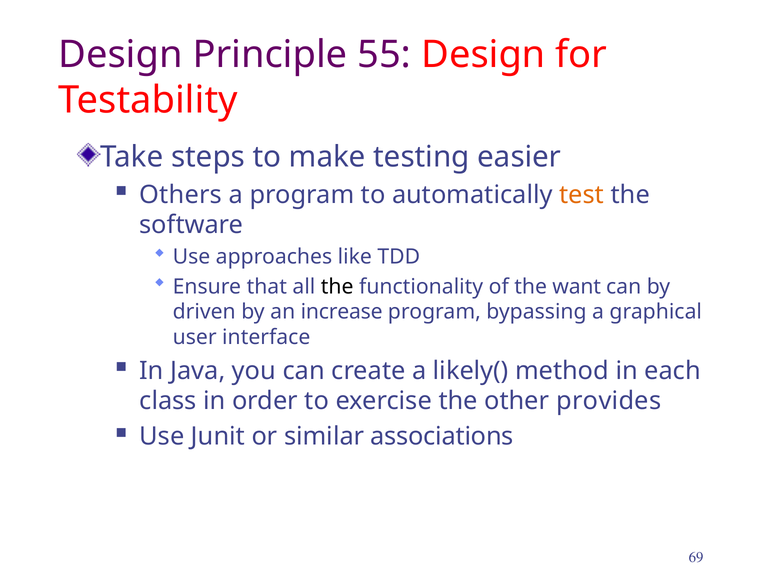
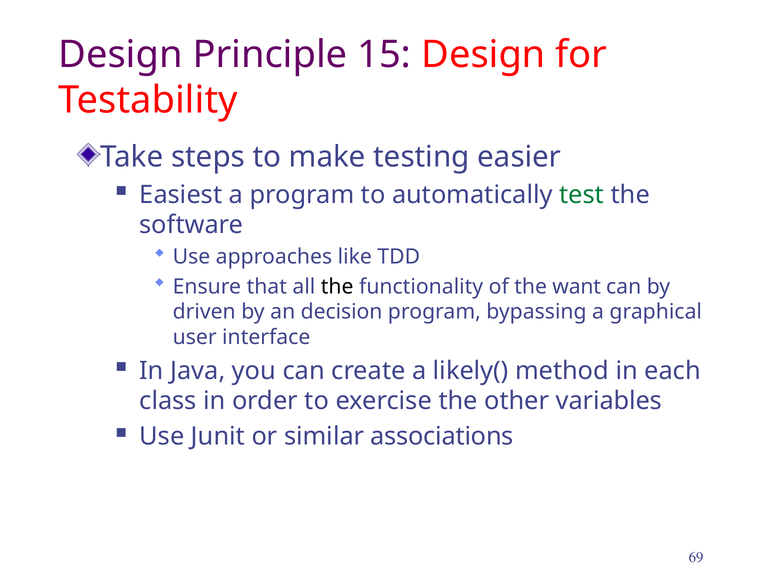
55: 55 -> 15 (384, 55)
Others: Others -> Easiest (181, 195)
test colour: orange -> green (582, 195)
increase: increase -> decision (342, 312)
provides: provides -> variables (609, 401)
